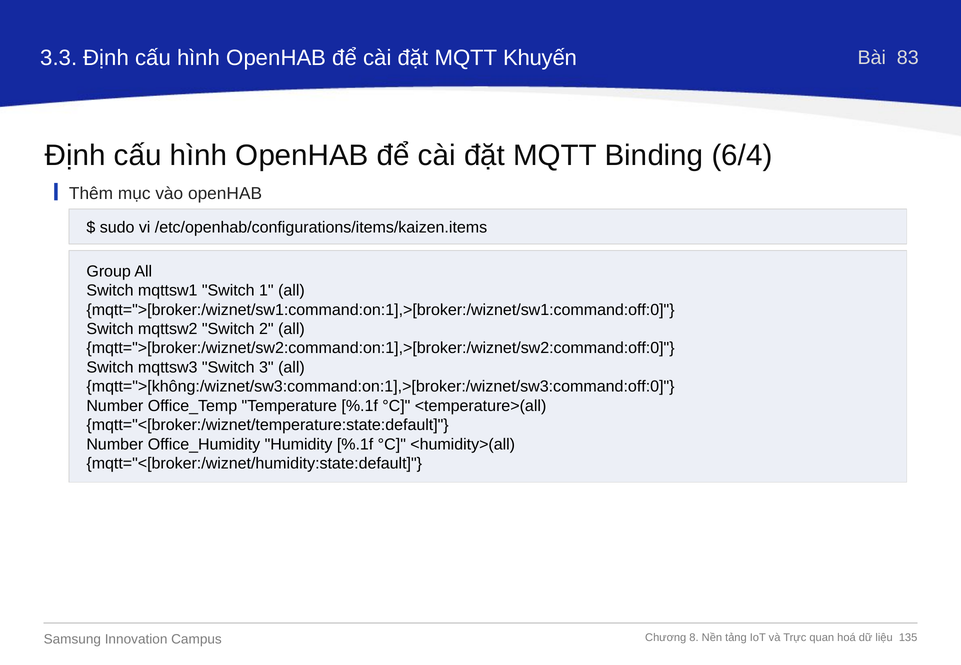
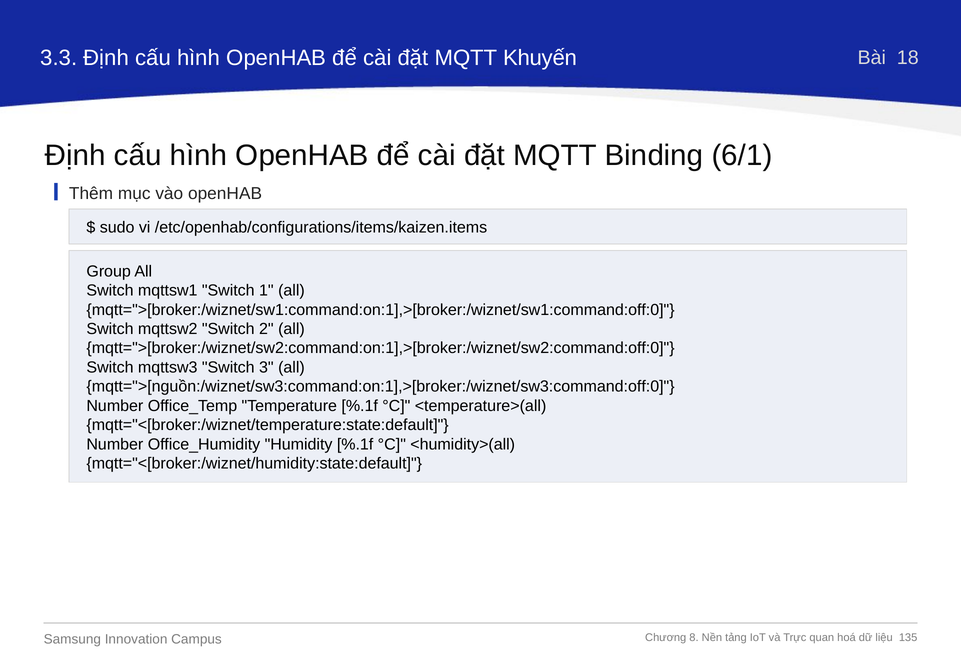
83: 83 -> 18 (908, 58)
6/4: 6/4 -> 6/1 (742, 155)
mqtt=">[không:/wiznet/sw3:command:on:1],>[broker:/wiznet/sw3:command:off:0: mqtt=">[không:/wiznet/sw3:command:on:1],>[broker:/wiznet/sw3:command:off:0 -> mqtt=">[nguồn:/wiznet/sw3:command:on:1],>[broker:/wiznet/sw3:command:off:0 (381, 387)
